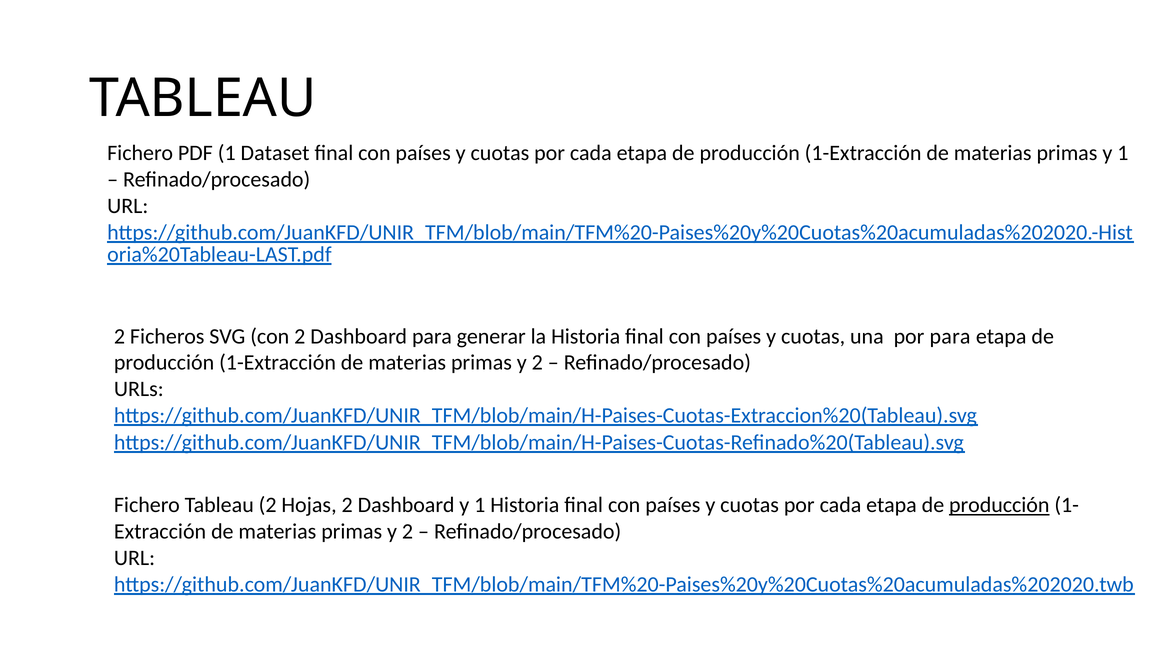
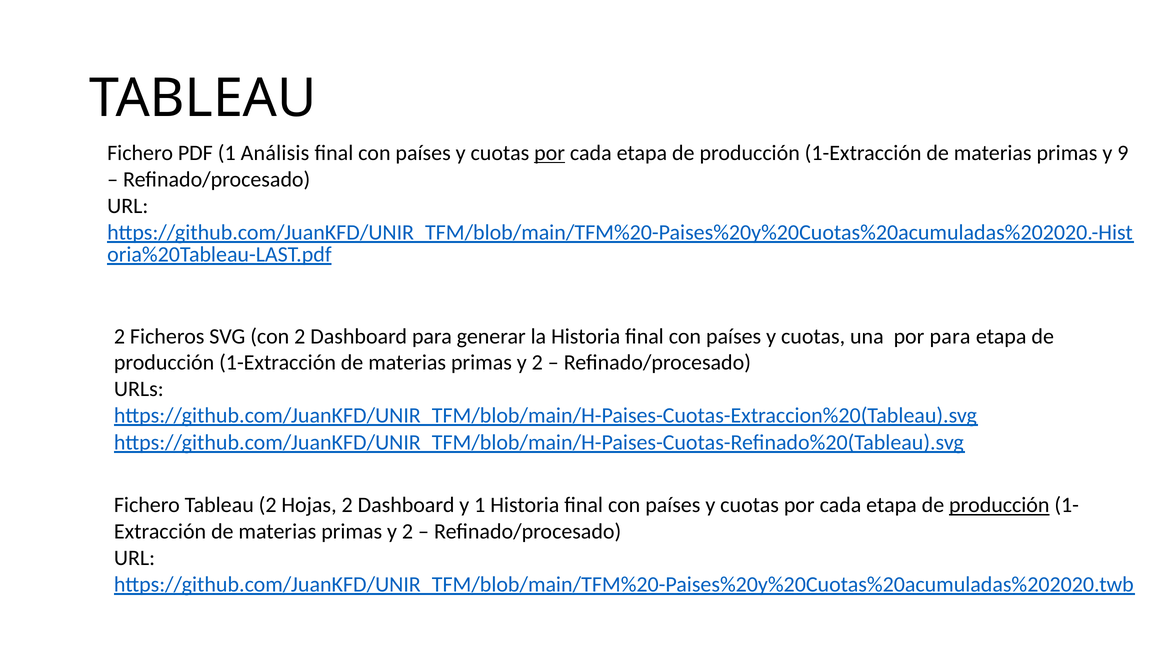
Dataset: Dataset -> Análisis (275, 153)
por underline: none -> present (550, 153)
primas y 1: 1 -> 9 (1123, 153)
